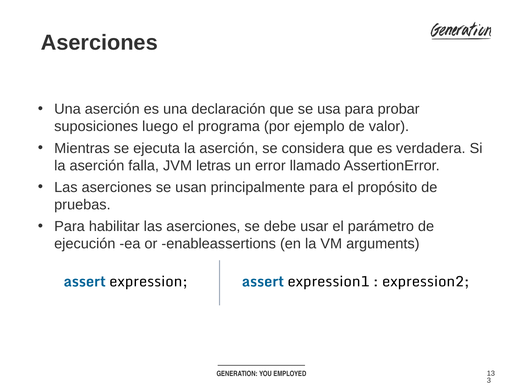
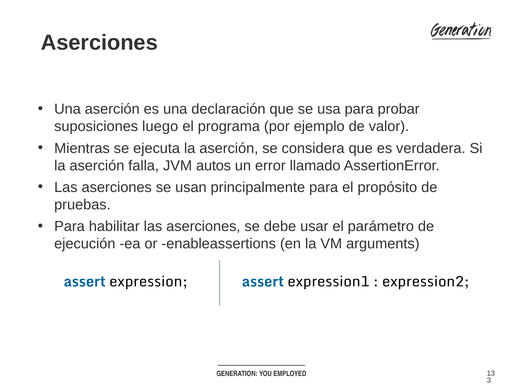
letras: letras -> autos (214, 166)
